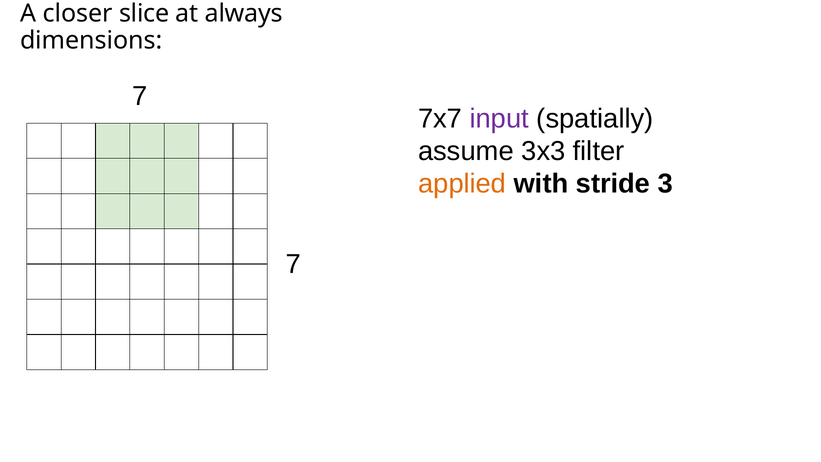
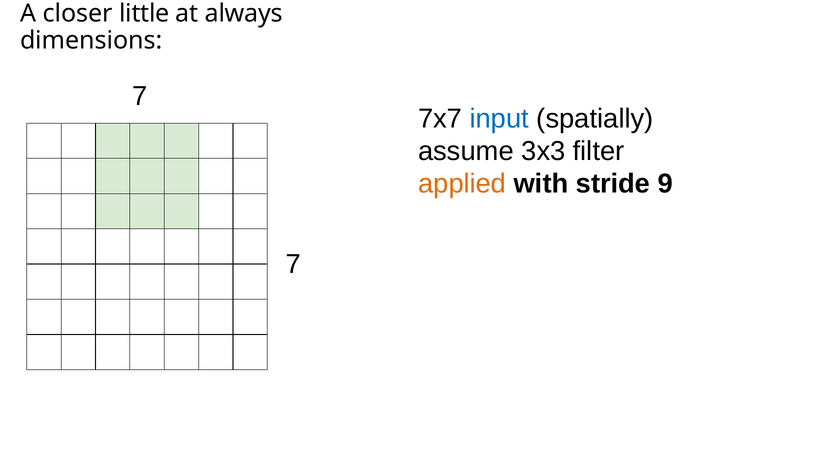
slice: slice -> little (144, 14)
input colour: purple -> blue (499, 119)
3: 3 -> 9 (666, 184)
